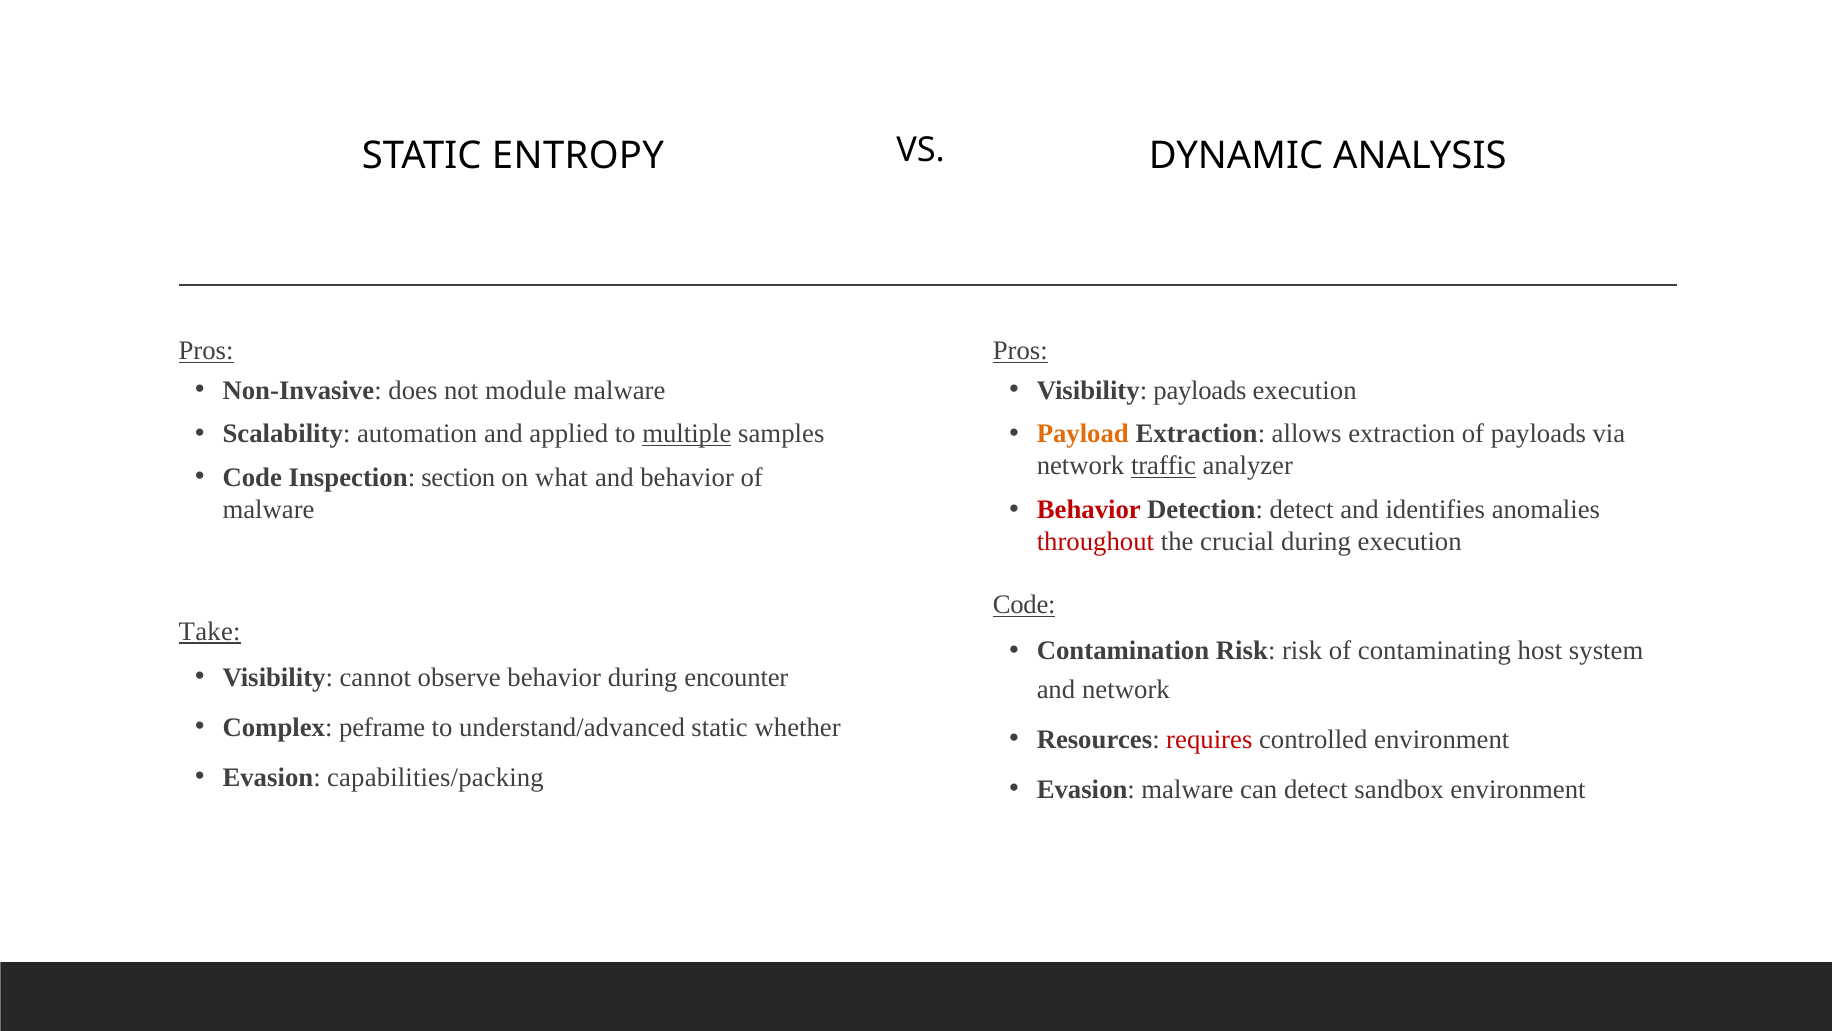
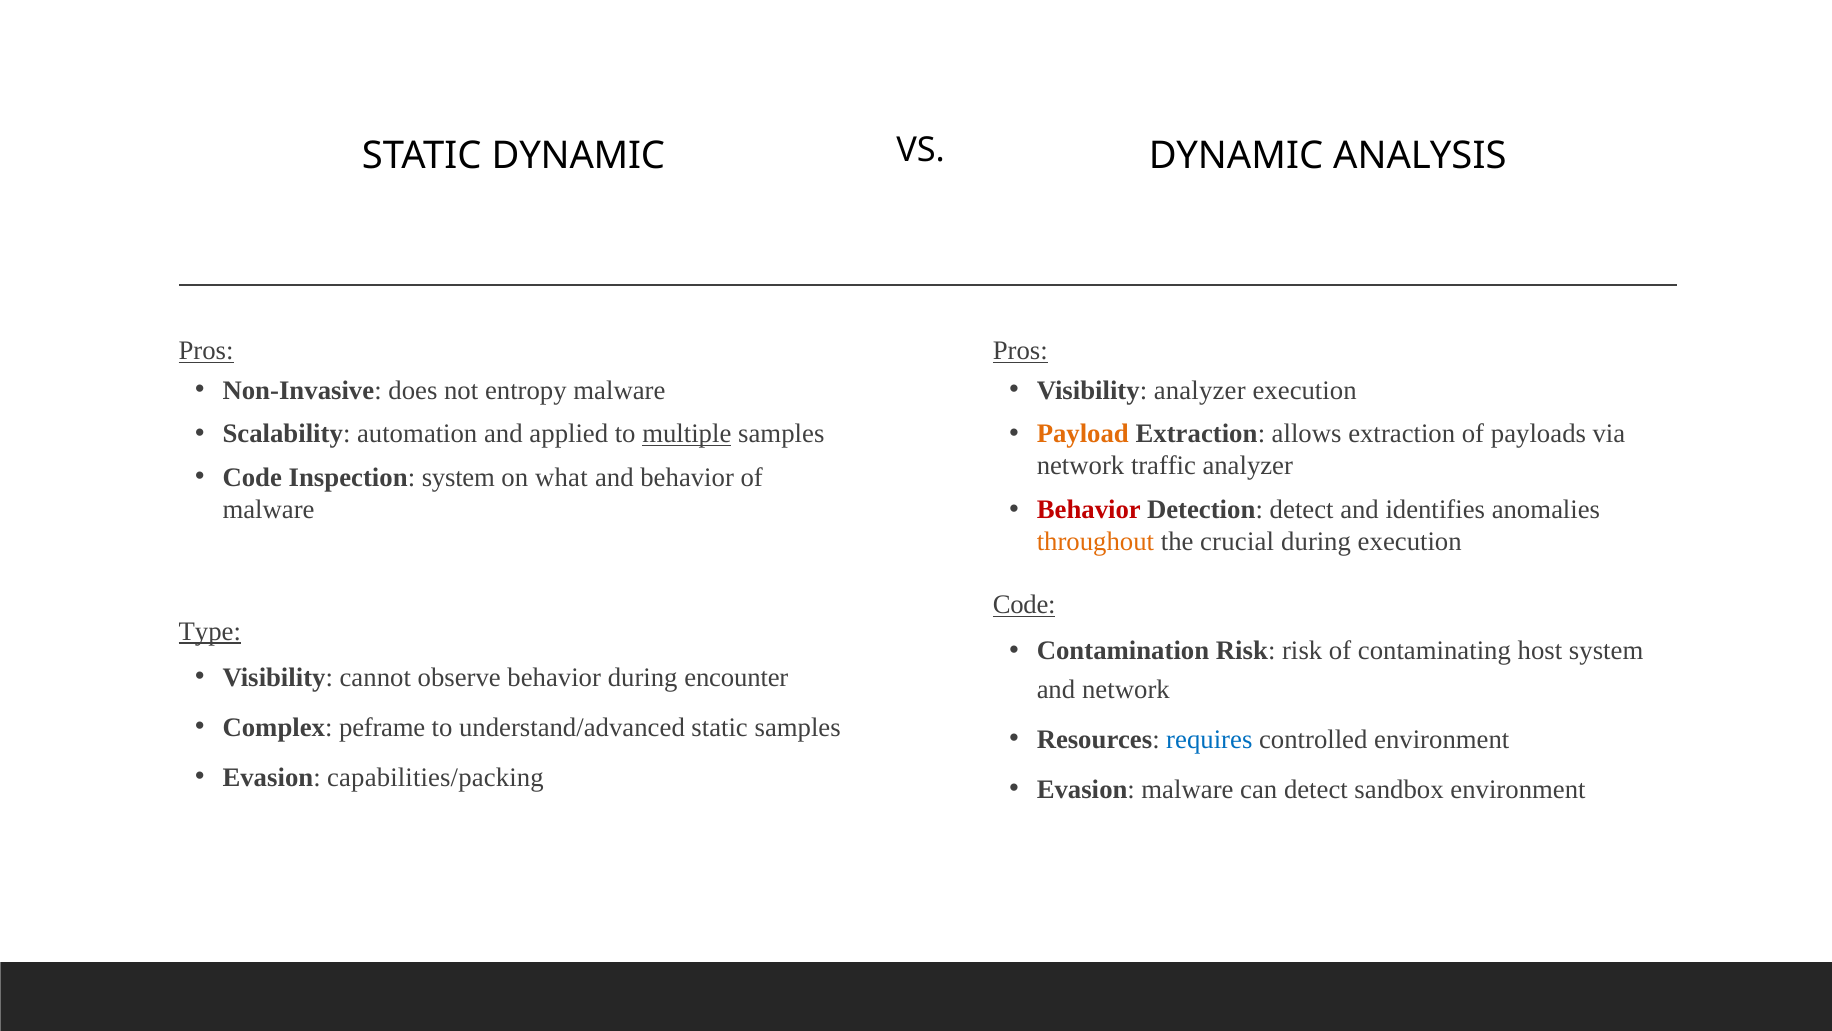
STATIC ENTROPY: ENTROPY -> DYNAMIC (578, 156)
module: module -> entropy (526, 390)
Visibility payloads: payloads -> analyzer (1200, 390)
traffic underline: present -> none (1163, 466)
Inspection section: section -> system (458, 477)
throughout colour: red -> orange (1095, 542)
Take: Take -> Type (210, 631)
static whether: whether -> samples (798, 727)
requires colour: red -> blue (1209, 739)
